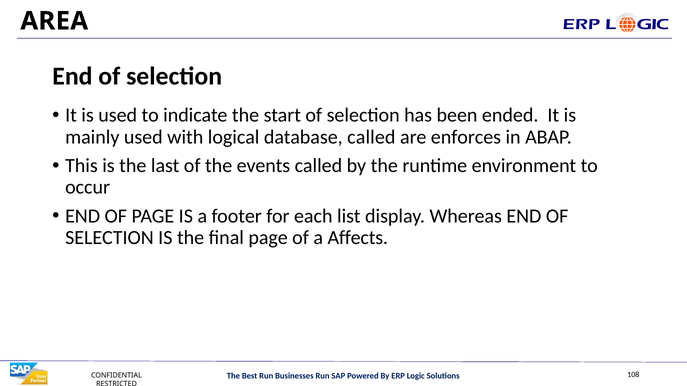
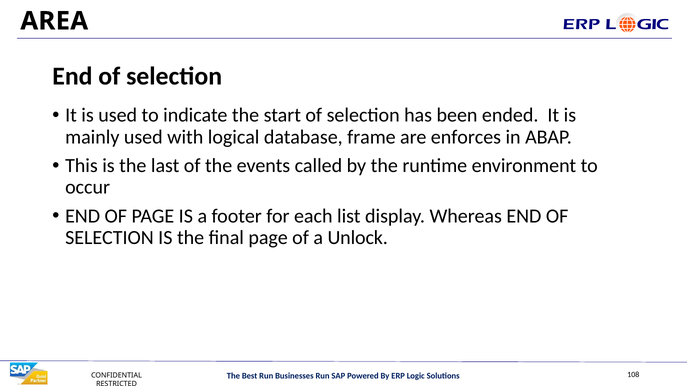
database called: called -> frame (371, 137)
Affects: Affects -> Unlock (358, 238)
